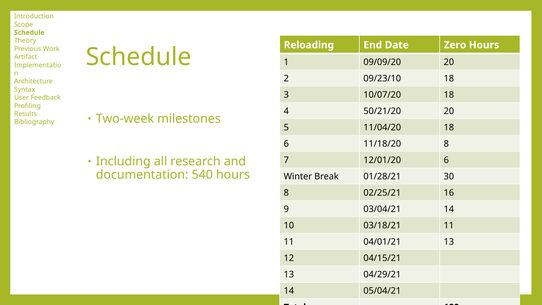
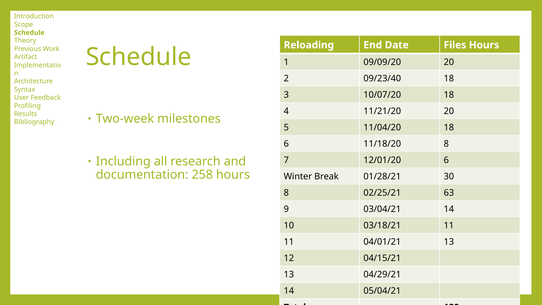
Zero: Zero -> Files (455, 45)
09/23/10: 09/23/10 -> 09/23/40 (382, 78)
50/21/20: 50/21/20 -> 11/21/20 (382, 111)
540: 540 -> 258 (202, 175)
16: 16 -> 63 (449, 193)
